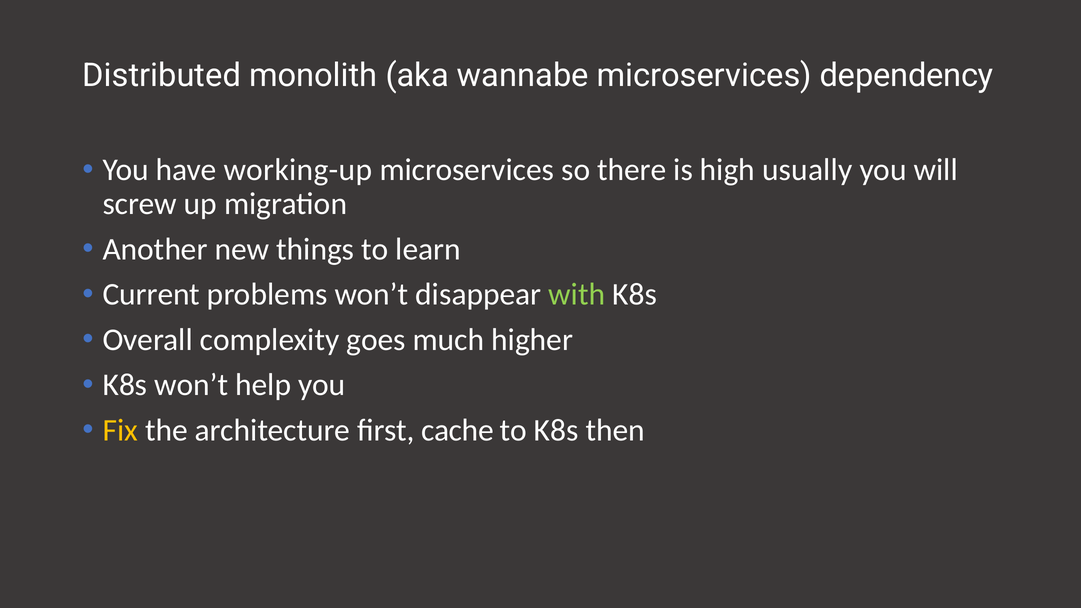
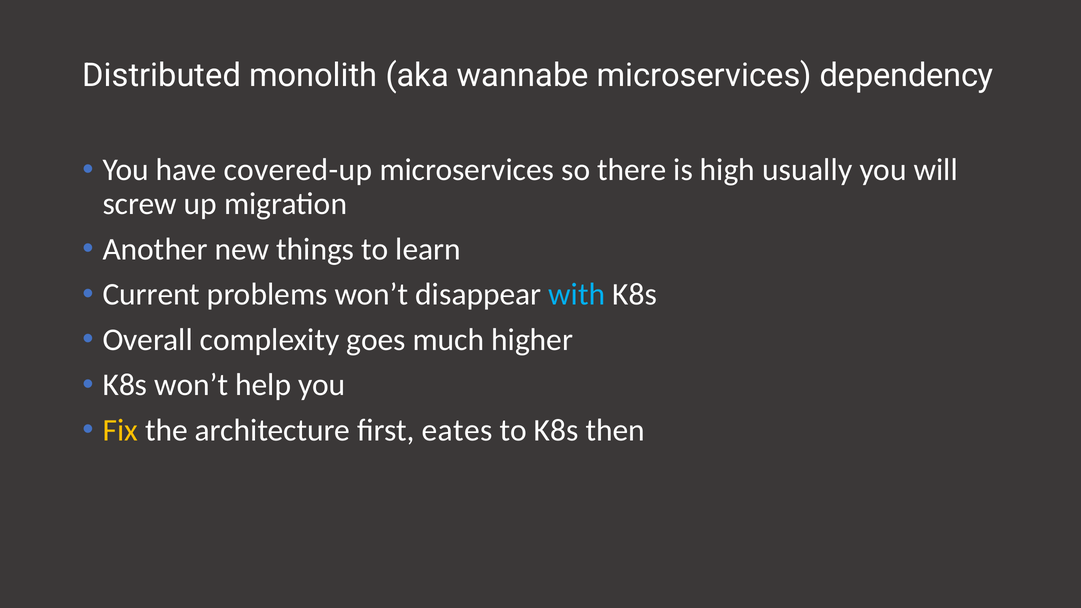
working-up: working-up -> covered-up (298, 170)
with colour: light green -> light blue (577, 295)
cache: cache -> eates (457, 430)
